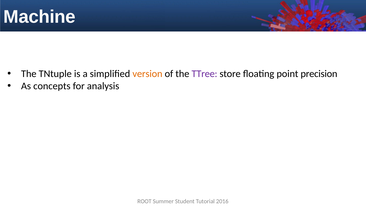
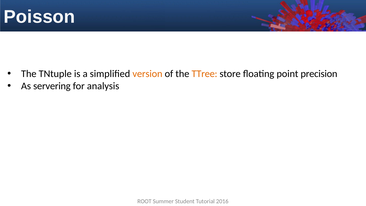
Machine: Machine -> Poisson (39, 17)
TTree colour: purple -> orange (205, 74)
concepts: concepts -> servering (52, 86)
